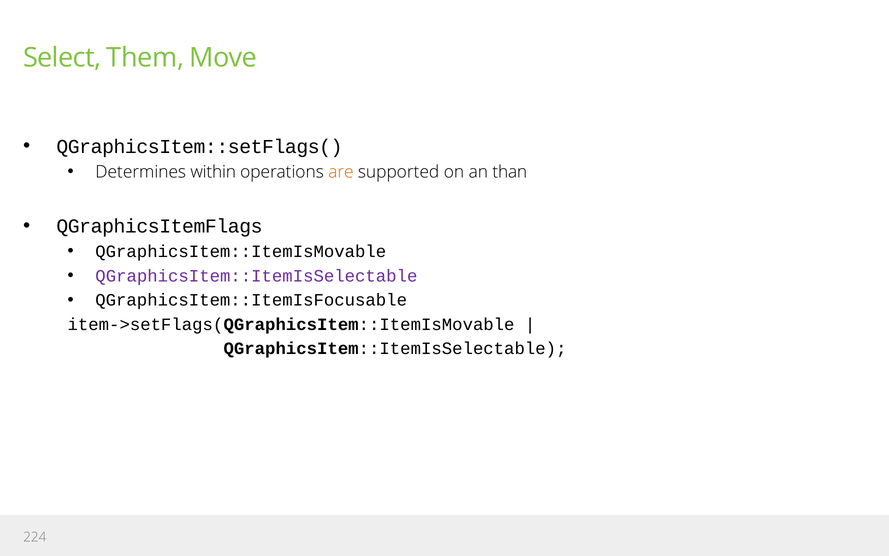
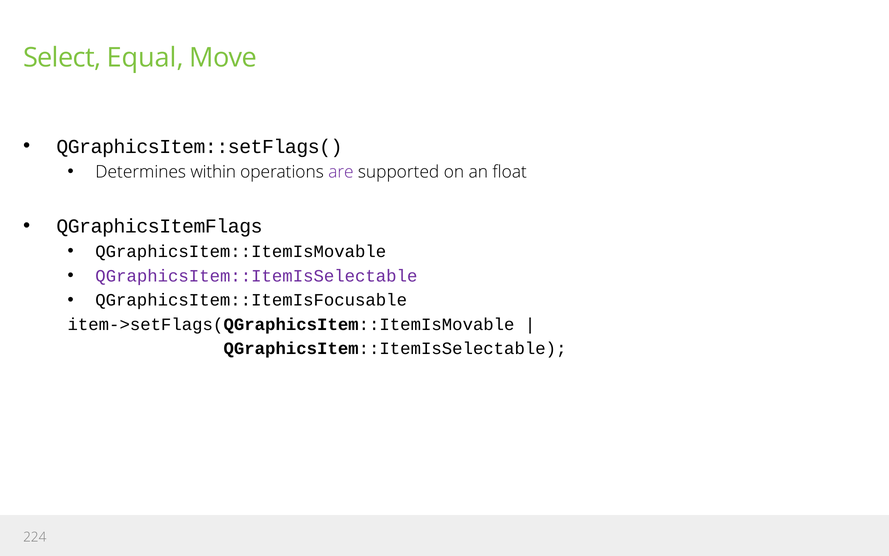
Them: Them -> Equal (145, 58)
are colour: orange -> purple (341, 172)
than: than -> float (510, 172)
